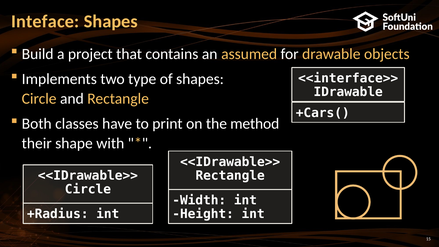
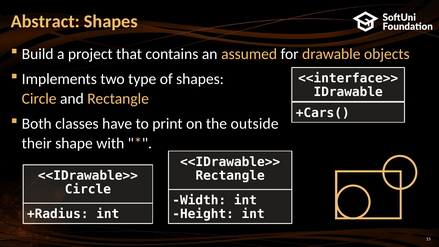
Inteface: Inteface -> Abstract (45, 21)
method: method -> outside (255, 124)
